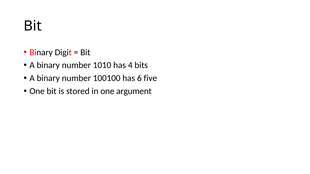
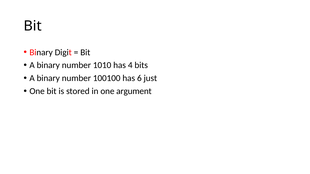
five: five -> just (150, 78)
